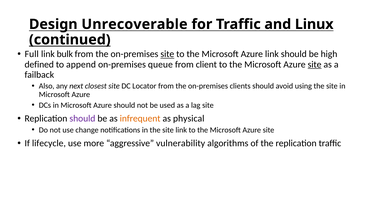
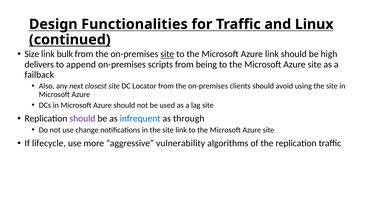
Unrecoverable: Unrecoverable -> Functionalities (134, 24)
Full: Full -> Size (32, 54)
defined: defined -> delivers (39, 64)
queue: queue -> scripts (160, 64)
client: client -> being (206, 64)
site underline: present -> none (315, 64)
infrequent colour: orange -> blue (140, 118)
physical: physical -> through (189, 118)
